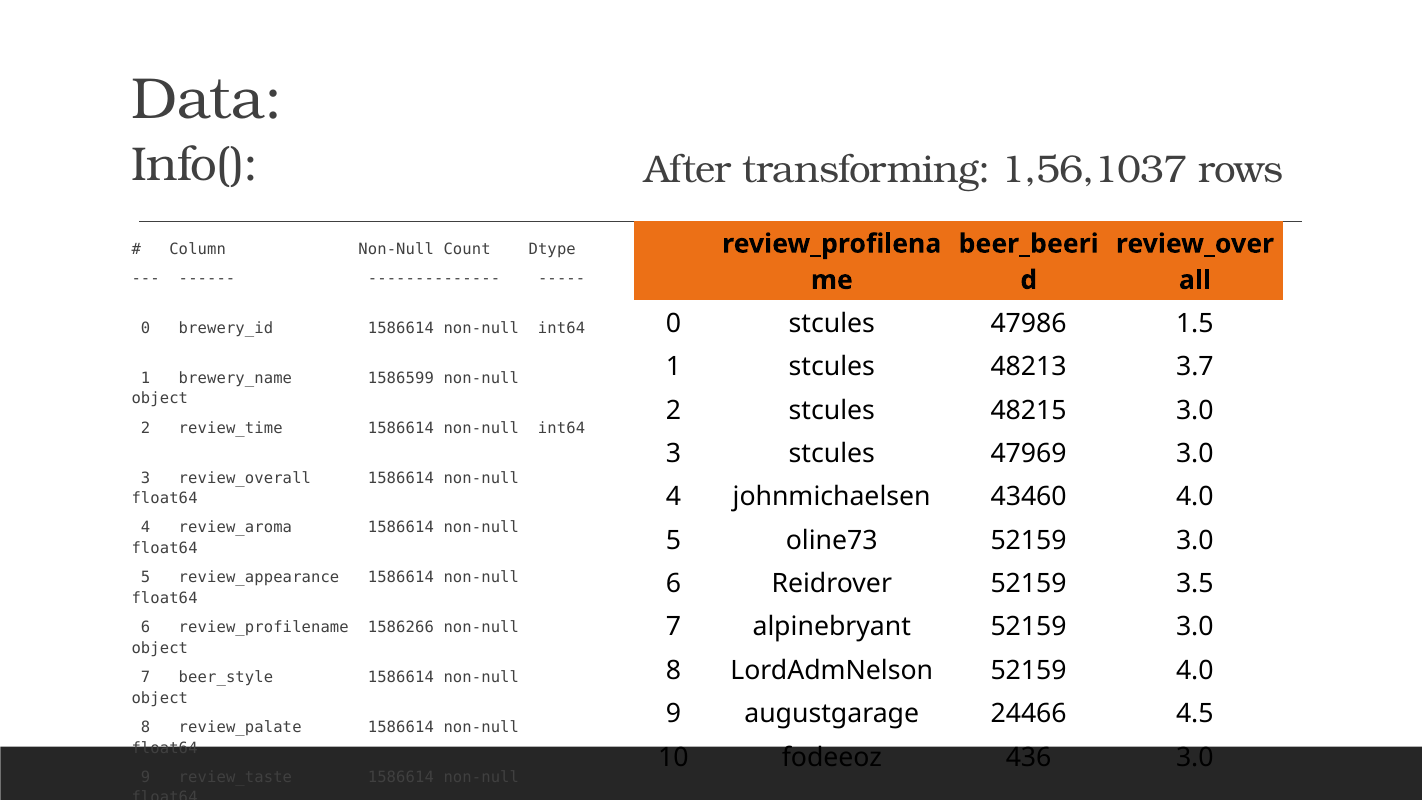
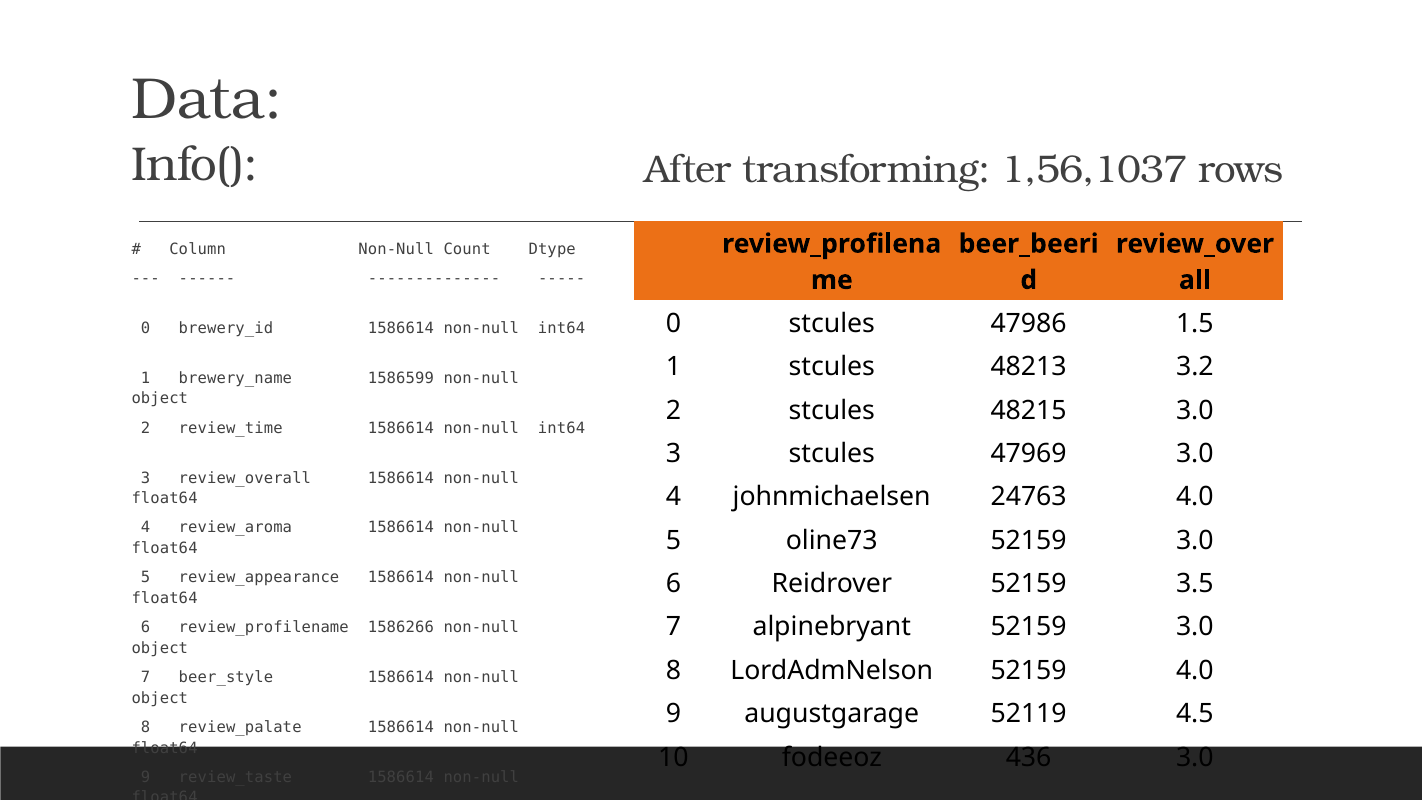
3.7: 3.7 -> 3.2 (1195, 367)
43460: 43460 -> 24763 (1029, 497)
24466: 24466 -> 52119 (1029, 714)
